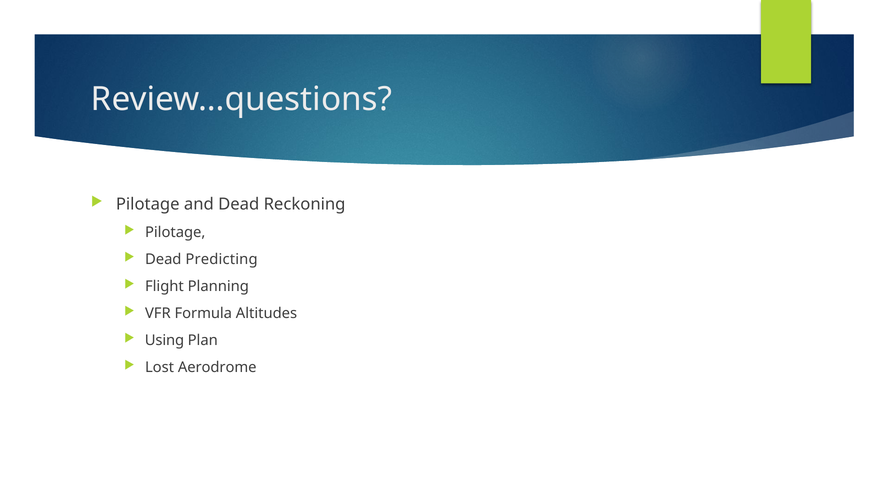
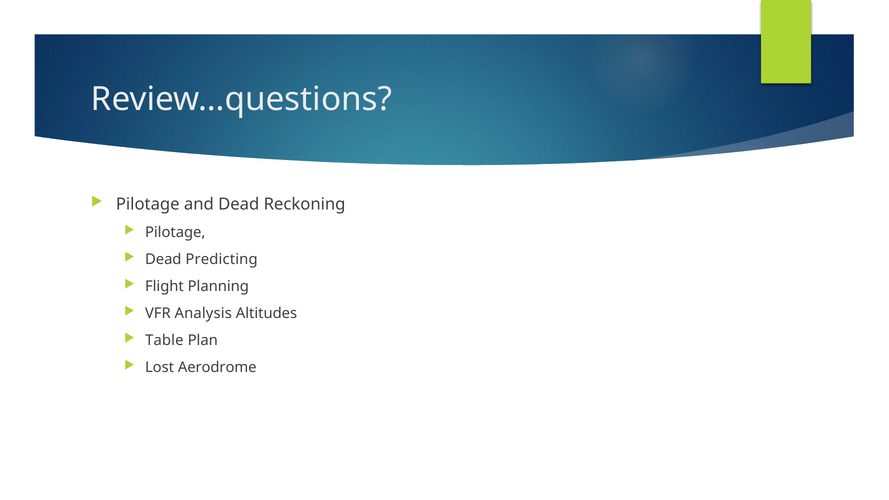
Formula: Formula -> Analysis (203, 313)
Using: Using -> Table (164, 340)
